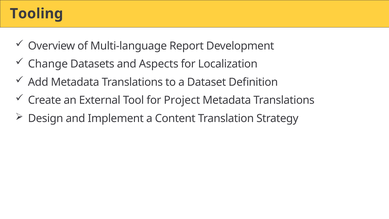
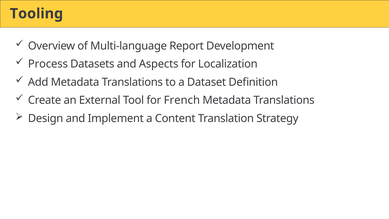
Change: Change -> Process (48, 64)
Project: Project -> French (182, 100)
